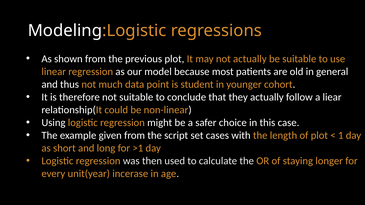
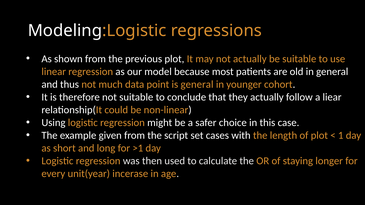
is student: student -> general (197, 84)
